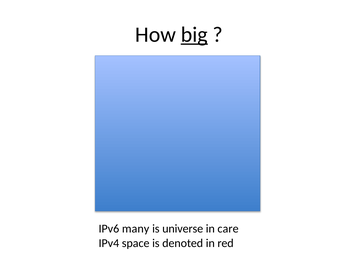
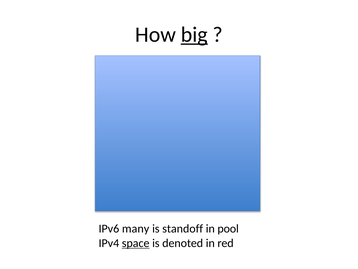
universe: universe -> standoff (183, 228)
care: care -> pool (228, 228)
space underline: none -> present (136, 243)
